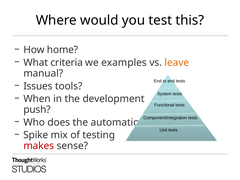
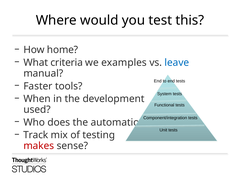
leave colour: orange -> blue (177, 63)
Issues: Issues -> Faster (38, 86)
push: push -> used (37, 110)
Spike: Spike -> Track (36, 135)
